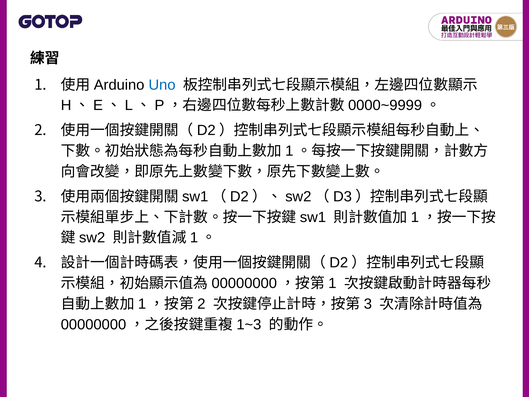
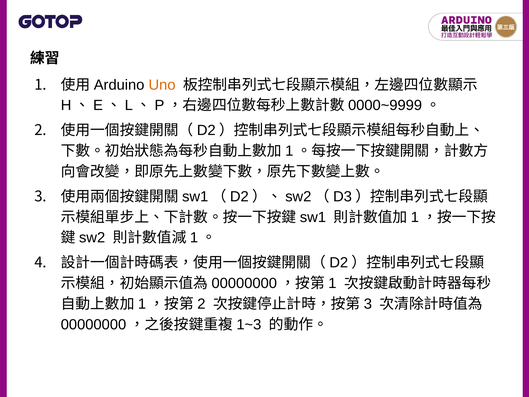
Uno colour: blue -> orange (162, 85)
